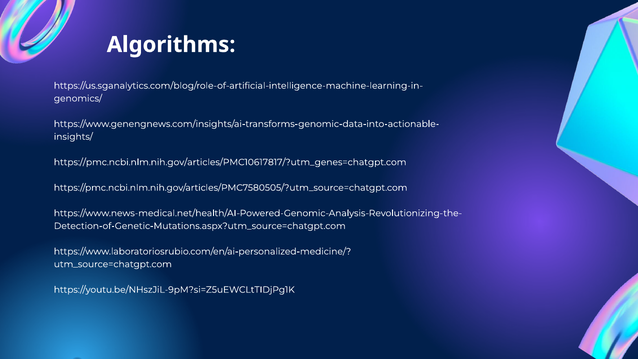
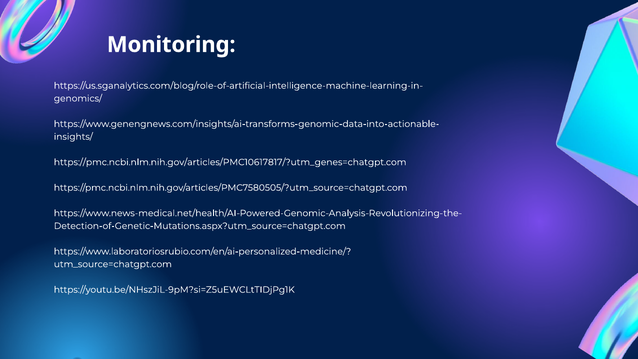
Algorithms: Algorithms -> Monitoring (171, 45)
